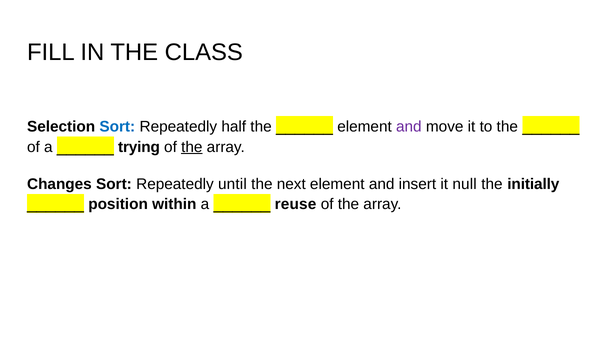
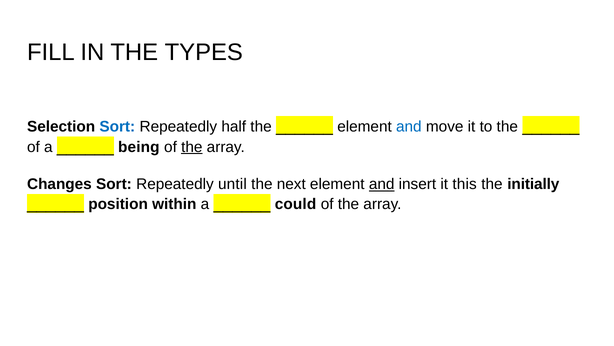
CLASS: CLASS -> TYPES (204, 52)
and colour: purple -> blue (409, 126)
trying: trying -> being (139, 147)
and underline: none -> present (382, 184)
null: null -> this (465, 184)
reuse: reuse -> could (296, 204)
